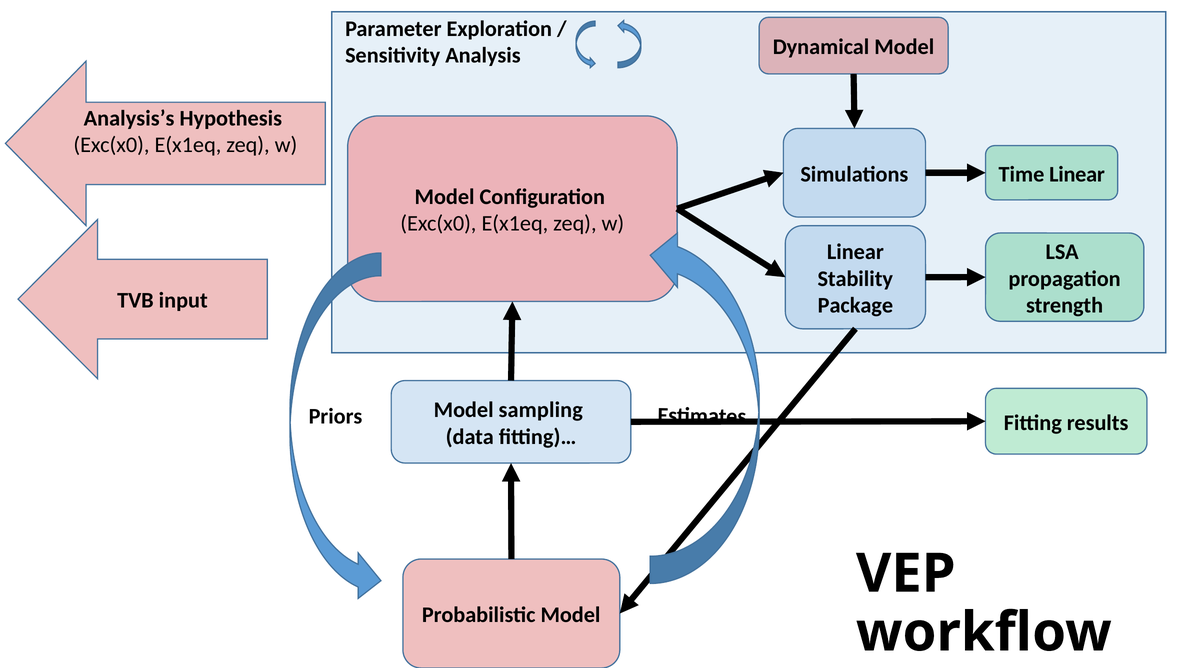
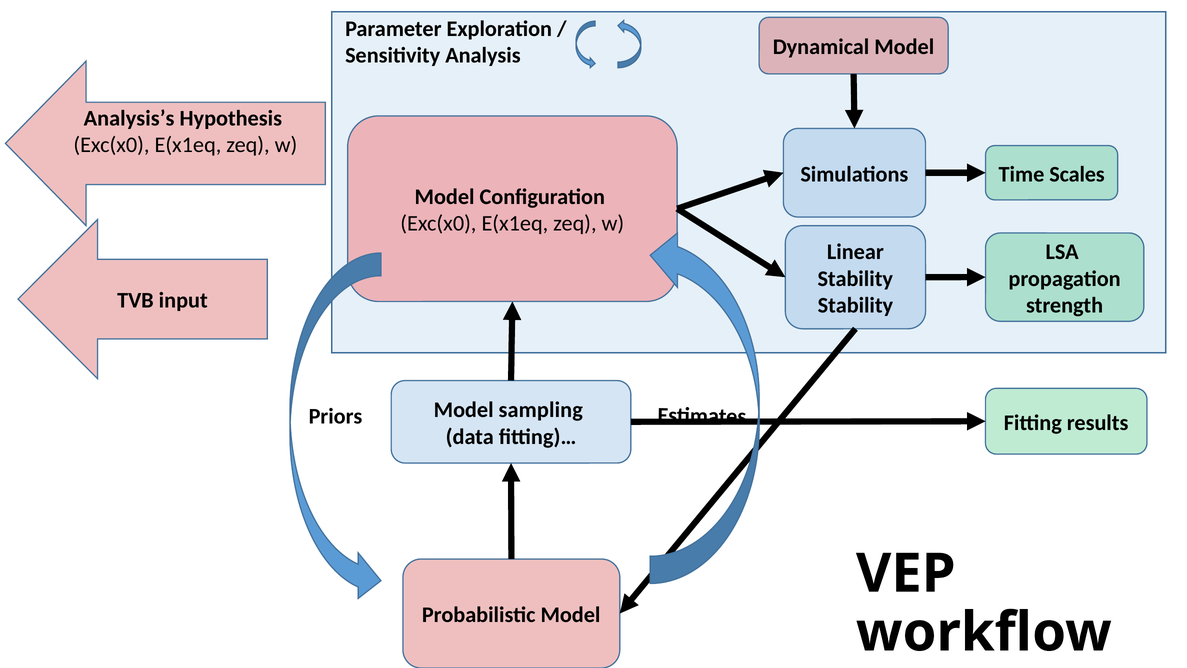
Time Linear: Linear -> Scales (1077, 174)
Package: Package -> Stability (855, 305)
